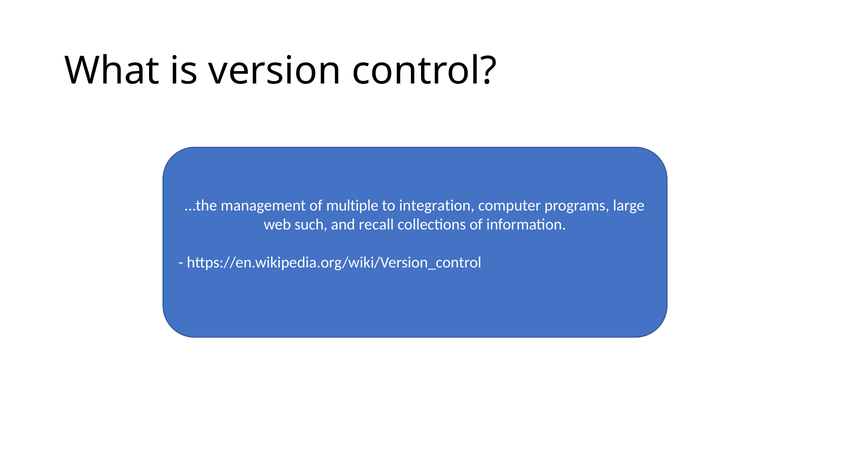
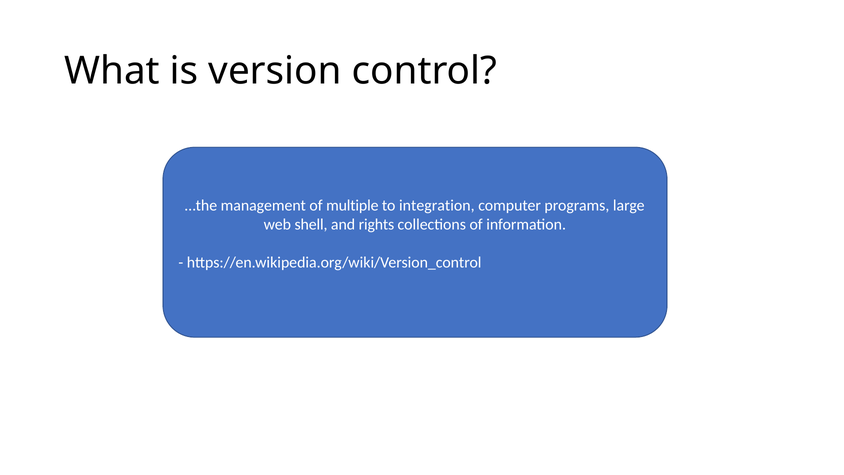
such: such -> shell (311, 224)
recall: recall -> rights (376, 224)
